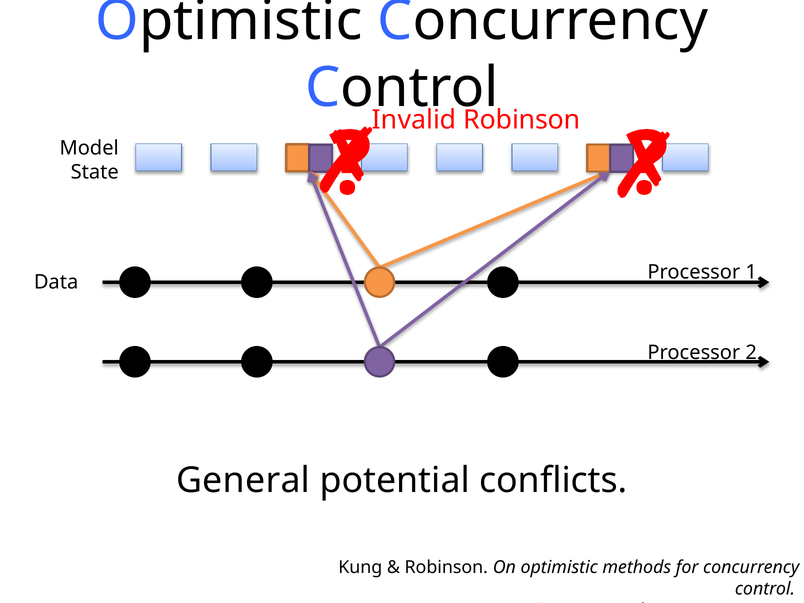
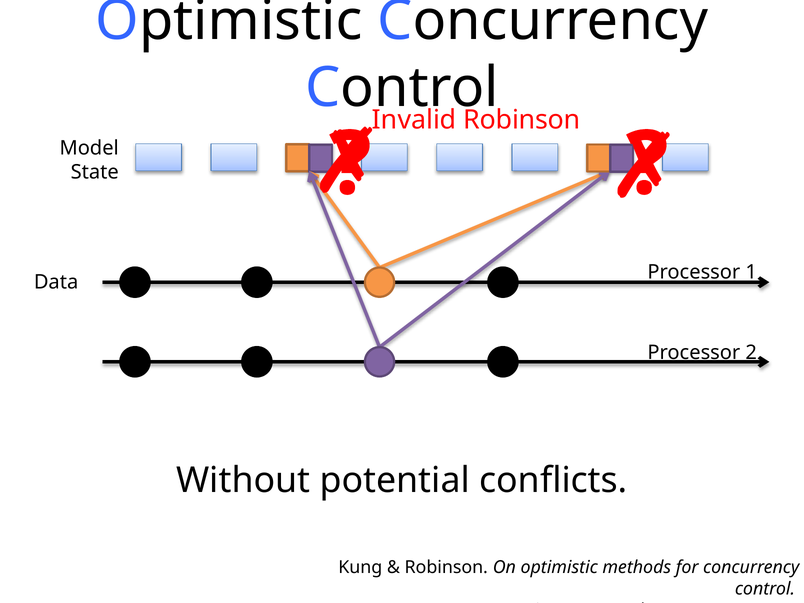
General: General -> Without (243, 480)
